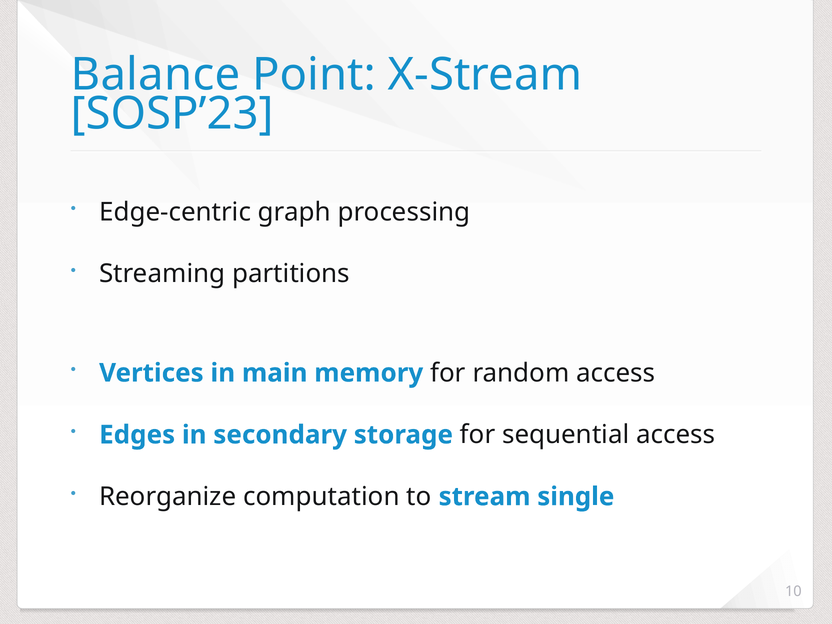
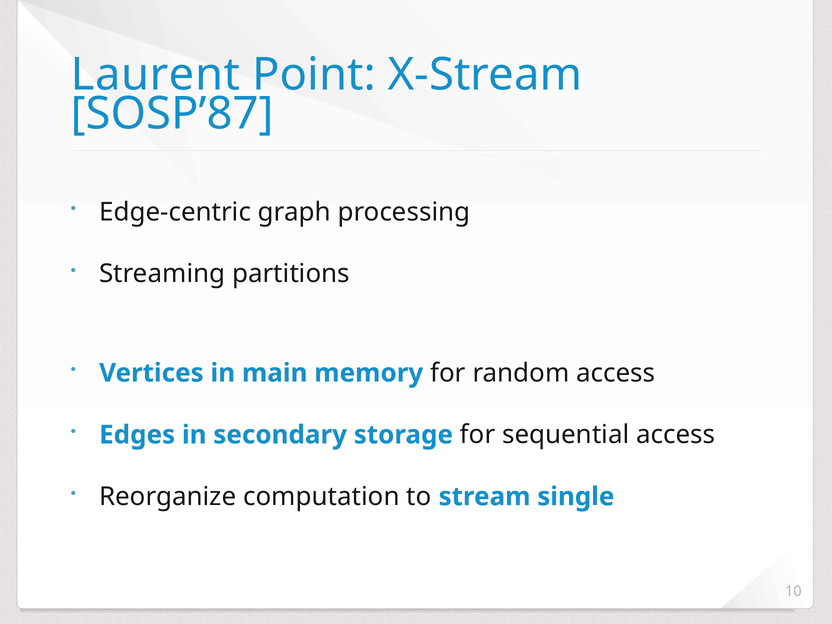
Balance: Balance -> Laurent (155, 75)
SOSP’23: SOSP’23 -> SOSP’87 (172, 114)
